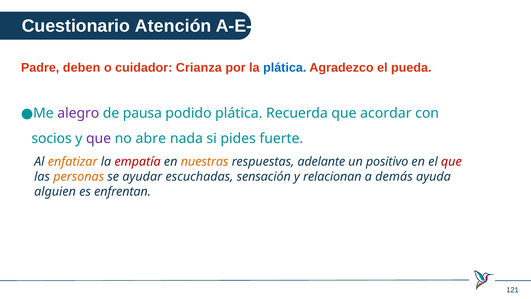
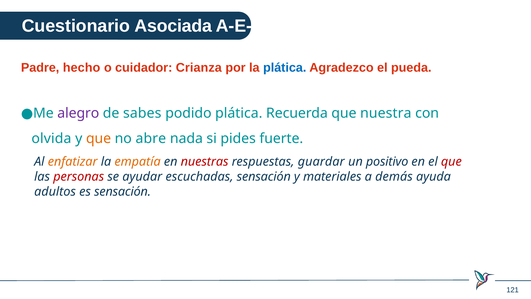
Atención: Atención -> Asociada (173, 26)
deben: deben -> hecho (82, 67)
pausa: pausa -> sabes (142, 113)
acordar: acordar -> nuestra (386, 113)
socios: socios -> olvida (51, 138)
que colour: purple -> orange (99, 138)
empatía colour: red -> orange (138, 162)
nuestras colour: orange -> red (205, 162)
adelante: adelante -> guardar (321, 162)
personas colour: orange -> red (79, 177)
relacionan: relacionan -> materiales (332, 177)
alguien: alguien -> adultos (55, 192)
es enfrentan: enfrentan -> sensación (122, 192)
